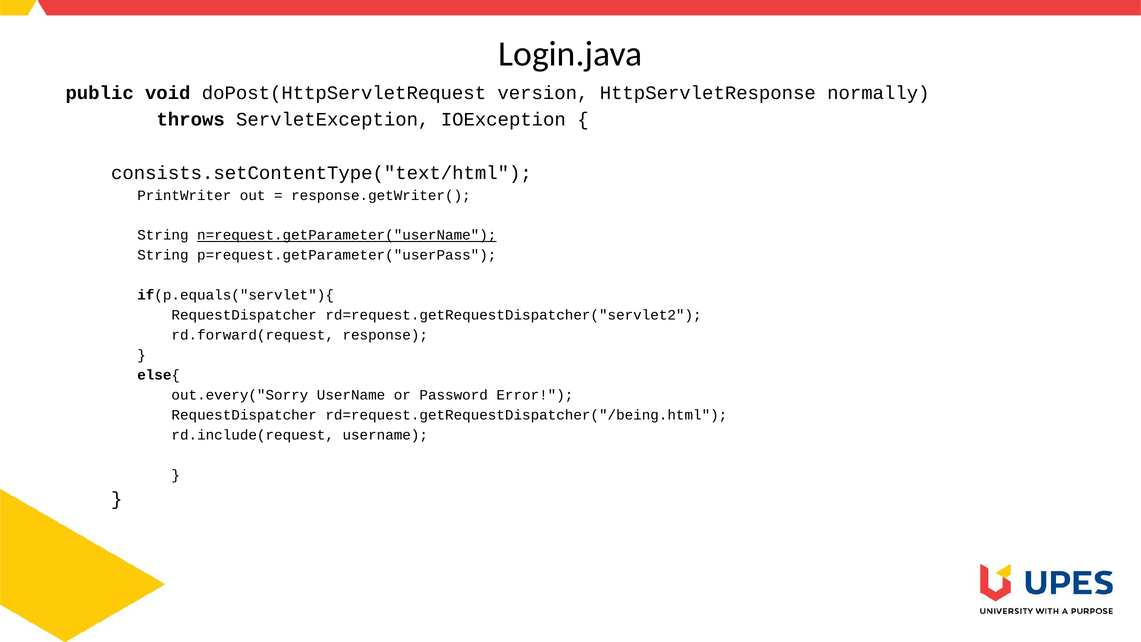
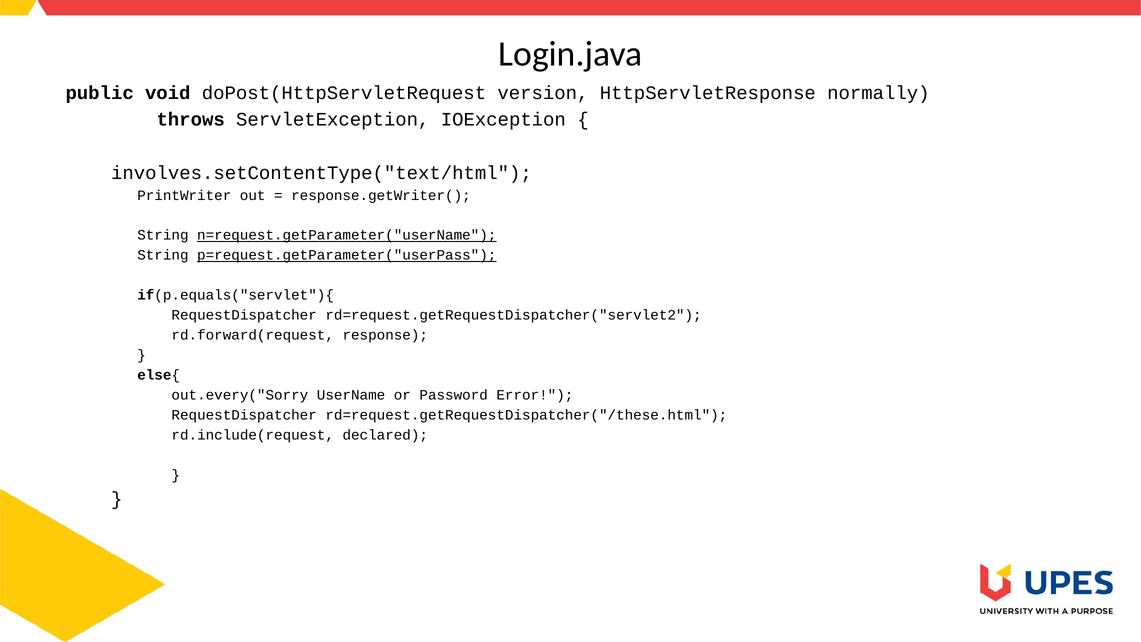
consists.setContentType("text/html: consists.setContentType("text/html -> involves.setContentType("text/html (321, 173)
p=request.getParameter("userPass underline: none -> present (347, 255)
rd=request.getRequestDispatcher("/being.html: rd=request.getRequestDispatcher("/being.html -> rd=request.getRequestDispatcher("/these.html (526, 415)
rd.include(request username: username -> declared (385, 435)
